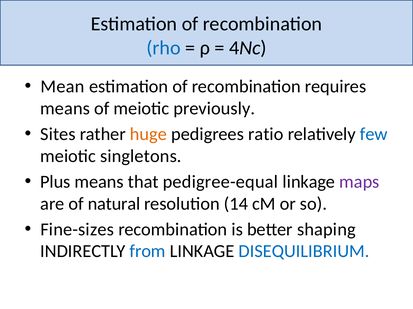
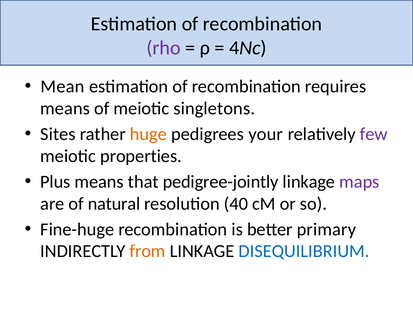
rho colour: blue -> purple (164, 48)
previously: previously -> singletons (214, 109)
ratio: ratio -> your (266, 134)
few colour: blue -> purple (374, 134)
singletons: singletons -> properties (141, 156)
pedigree-equal: pedigree-equal -> pedigree-jointly (221, 182)
14: 14 -> 40 (236, 204)
Fine-sizes: Fine-sizes -> Fine-huge (77, 230)
shaping: shaping -> primary (326, 230)
from colour: blue -> orange (148, 252)
